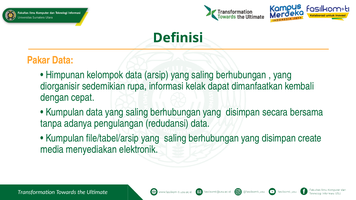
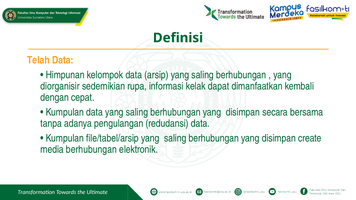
Pakar: Pakar -> Telah (38, 60)
media menyediakan: menyediakan -> berhubungan (91, 150)
